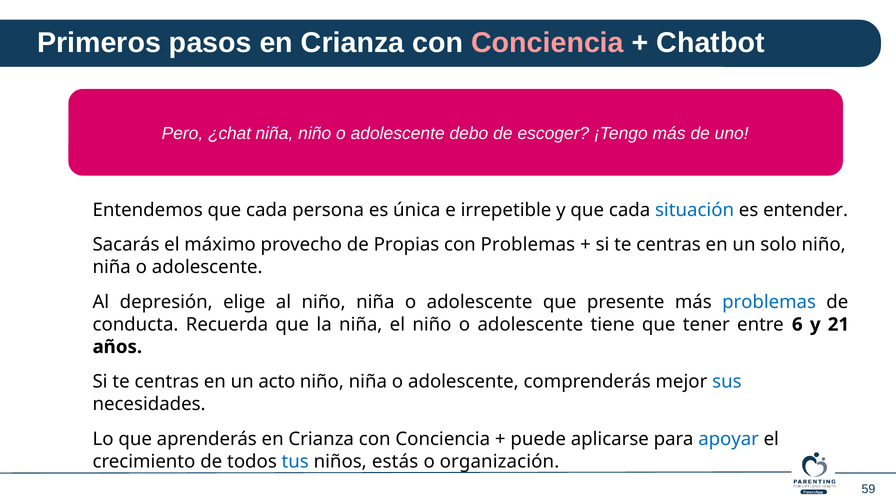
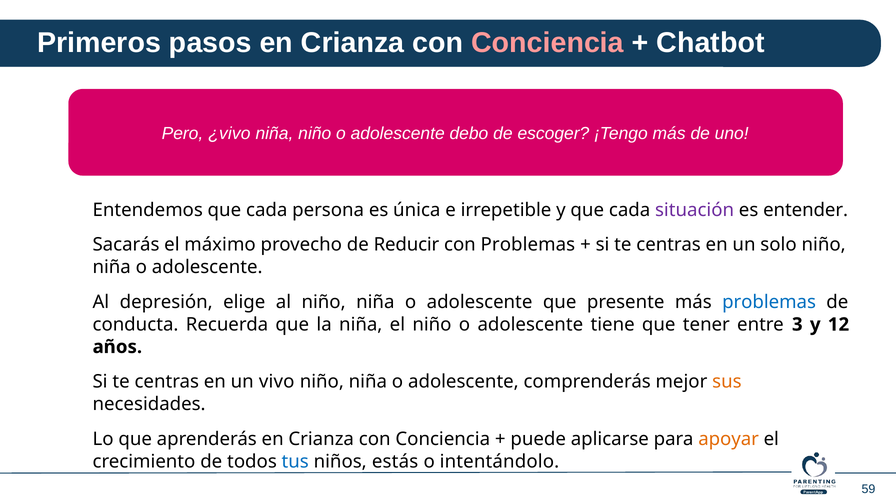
¿chat: ¿chat -> ¿vivo (229, 134)
situación colour: blue -> purple (695, 210)
Propias: Propias -> Reducir (406, 245)
6: 6 -> 3 (797, 324)
21: 21 -> 12 (838, 324)
acto: acto -> vivo (277, 382)
sus colour: blue -> orange (727, 382)
apoyar colour: blue -> orange (729, 439)
organización: organización -> intentándolo (499, 461)
